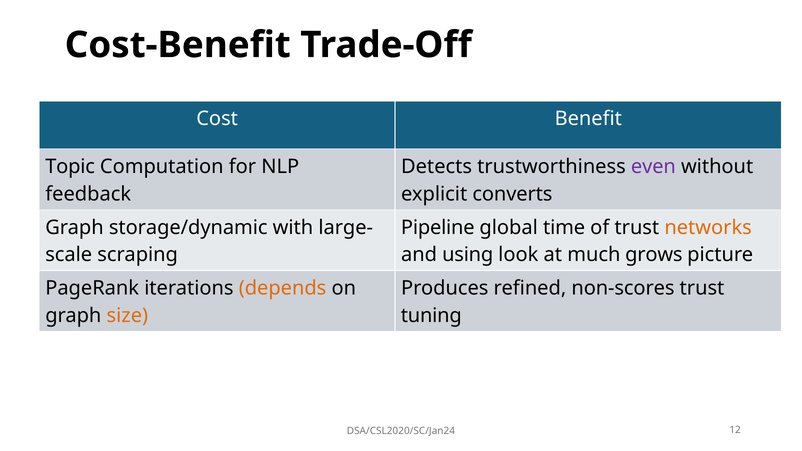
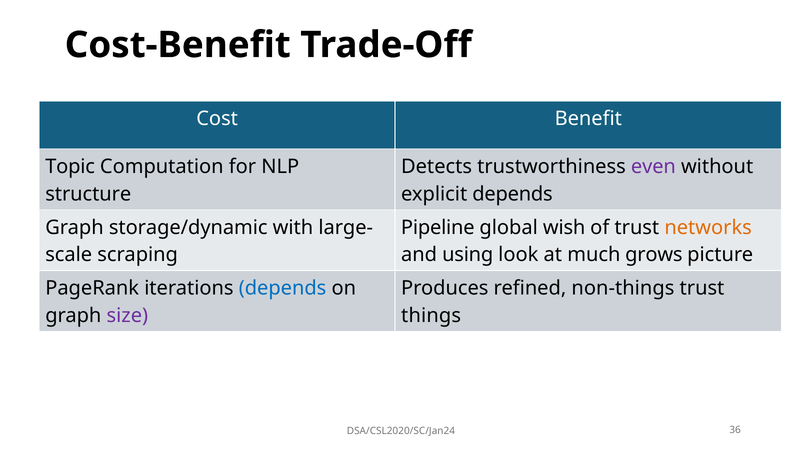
feedback: feedback -> structure (88, 194)
explicit converts: converts -> depends (512, 194)
time: time -> wish (564, 228)
depends colour: orange -> blue (283, 288)
non-scores: non-scores -> non-things (623, 288)
size colour: orange -> purple (127, 316)
tuning: tuning -> things (431, 316)
12: 12 -> 36 (735, 430)
